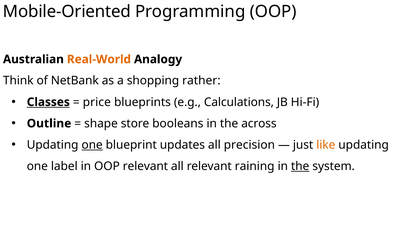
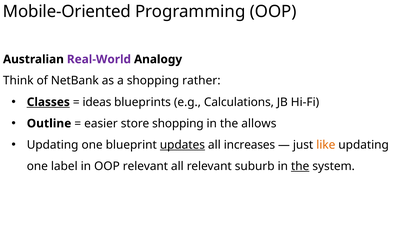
Real-World colour: orange -> purple (99, 59)
price: price -> ideas (97, 102)
shape: shape -> easier (101, 123)
store booleans: booleans -> shopping (178, 123)
across: across -> allows (259, 123)
one underline: present -> none (92, 144)
updates underline: none -> present (182, 144)
precision: precision -> increases (249, 144)
raining: raining -> suburb (255, 166)
